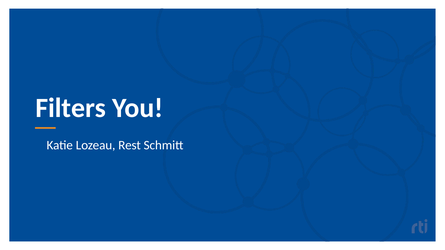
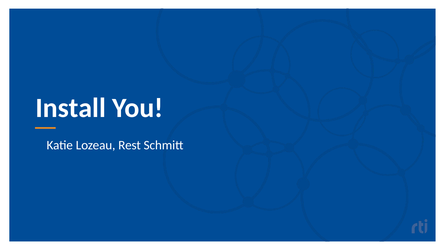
Filters: Filters -> Install (71, 108)
